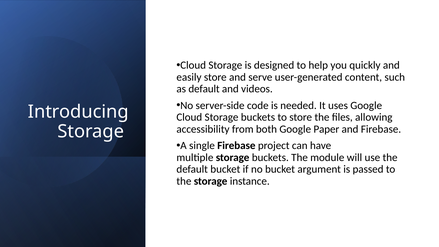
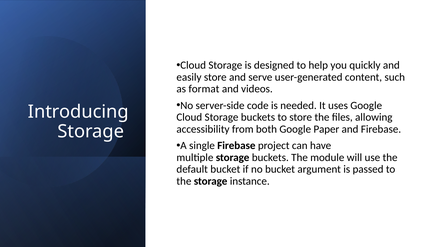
as default: default -> format (204, 89)
